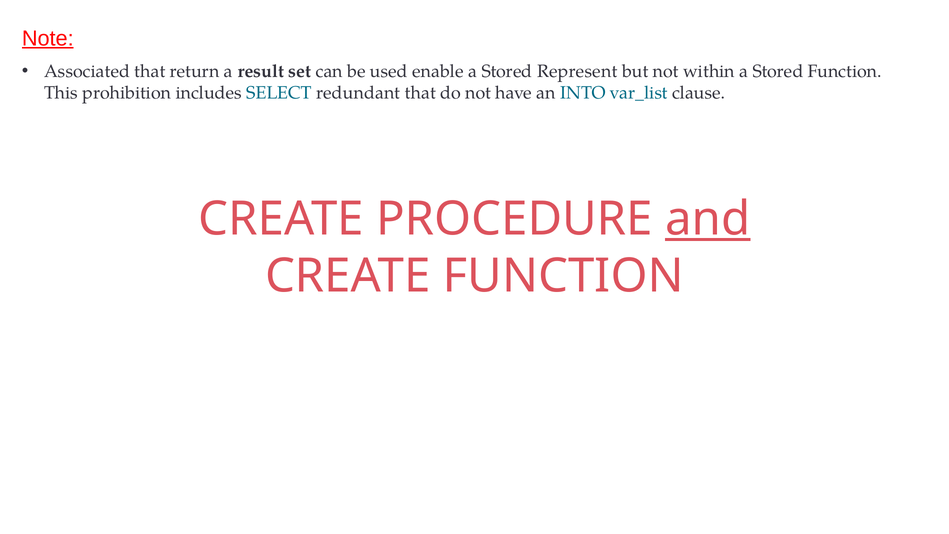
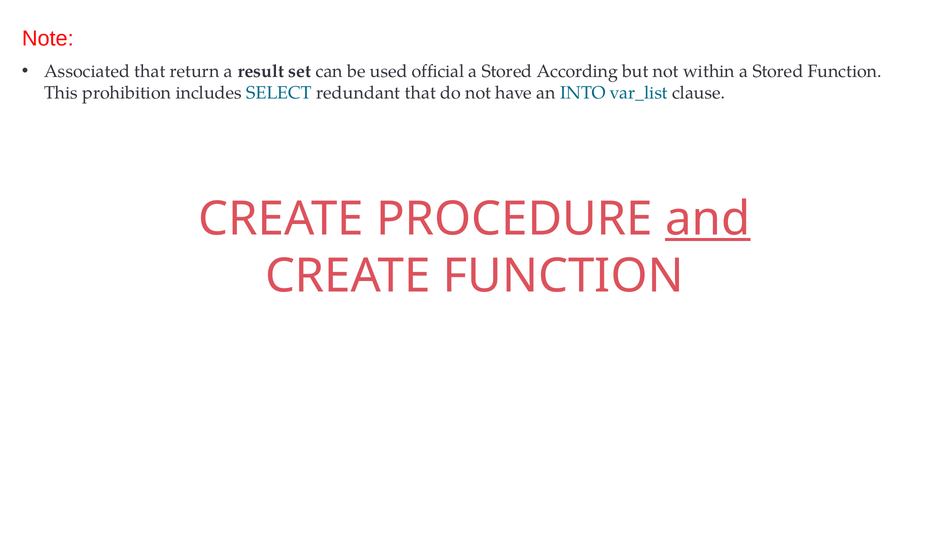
Note underline: present -> none (48, 38)
enable: enable -> official (438, 71)
Represent: Represent -> According (577, 71)
